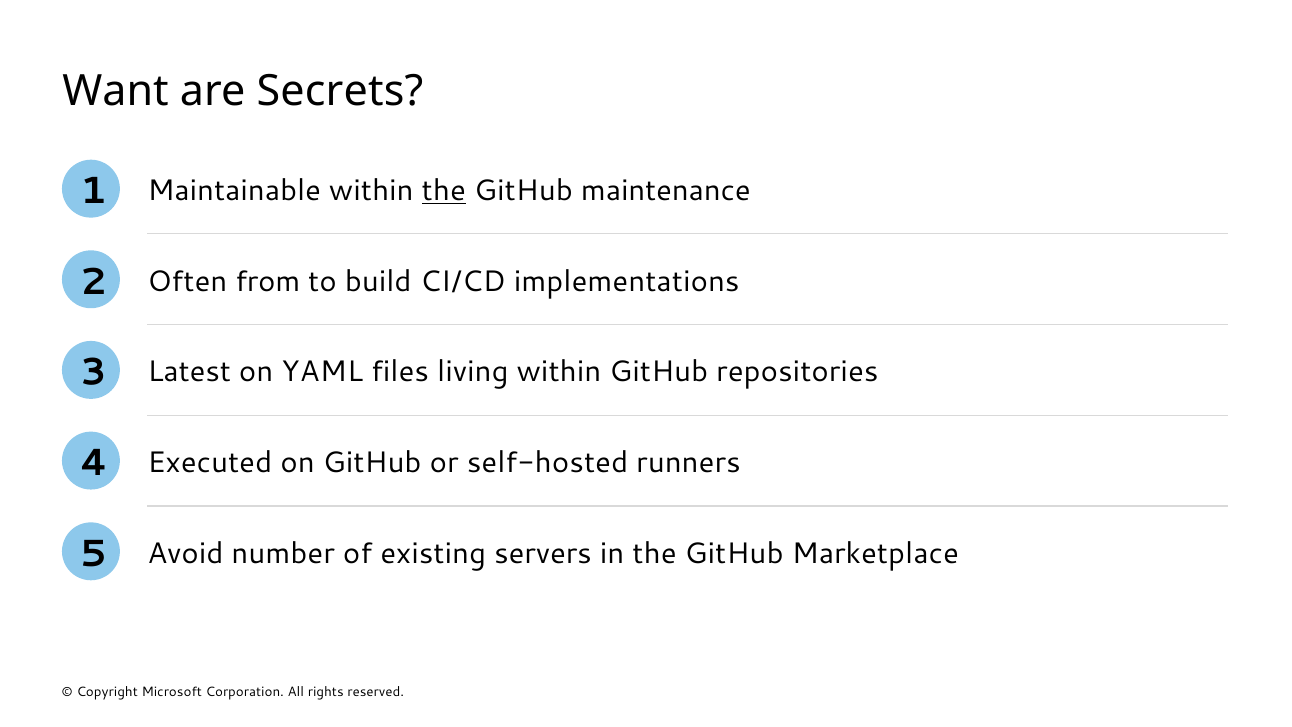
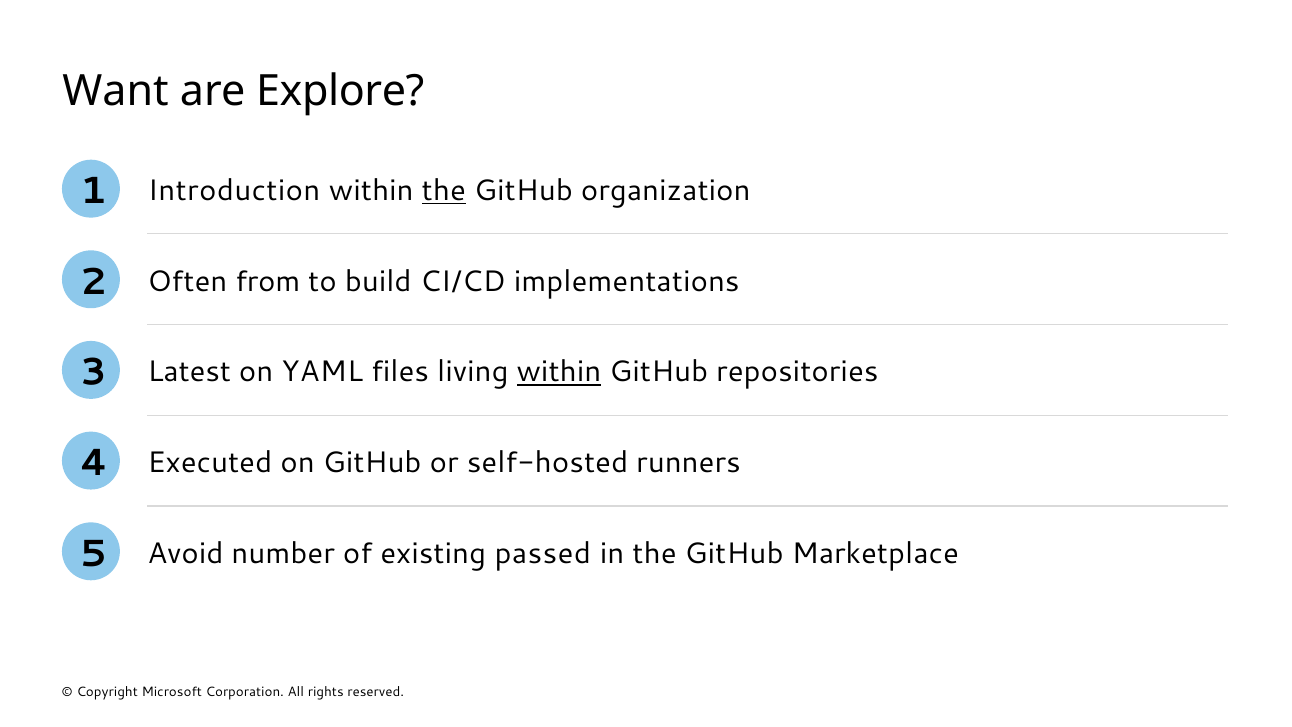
Secrets: Secrets -> Explore (340, 91)
Maintainable: Maintainable -> Introduction (234, 191)
maintenance: maintenance -> organization (666, 191)
within underline: none -> present (559, 372)
servers: servers -> passed (543, 553)
